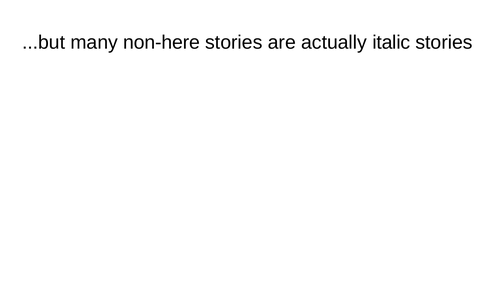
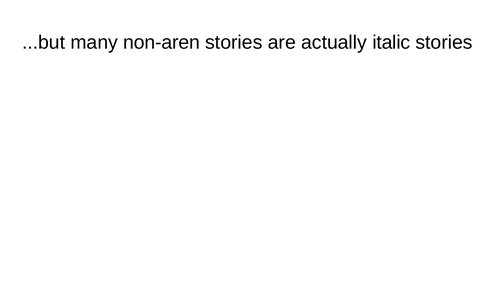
non-here: non-here -> non-aren (162, 42)
